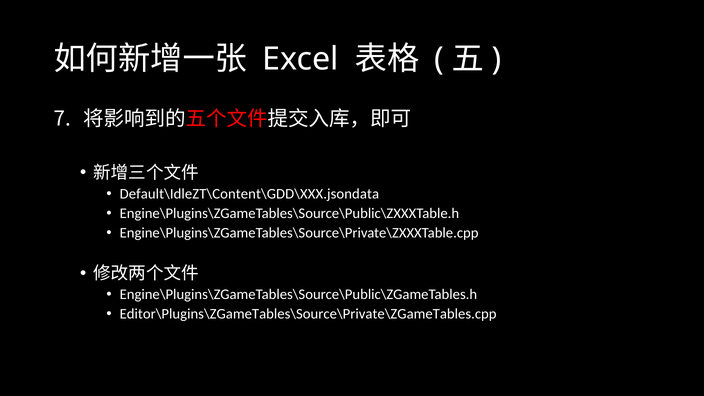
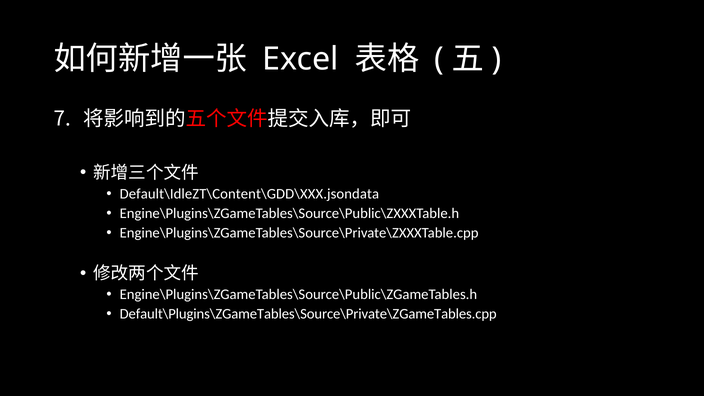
Editor\Plugins\ZGameTables\Source\Private\ZGameTables.cpp: Editor\Plugins\ZGameTables\Source\Private\ZGameTables.cpp -> Default\Plugins\ZGameTables\Source\Private\ZGameTables.cpp (308, 314)
